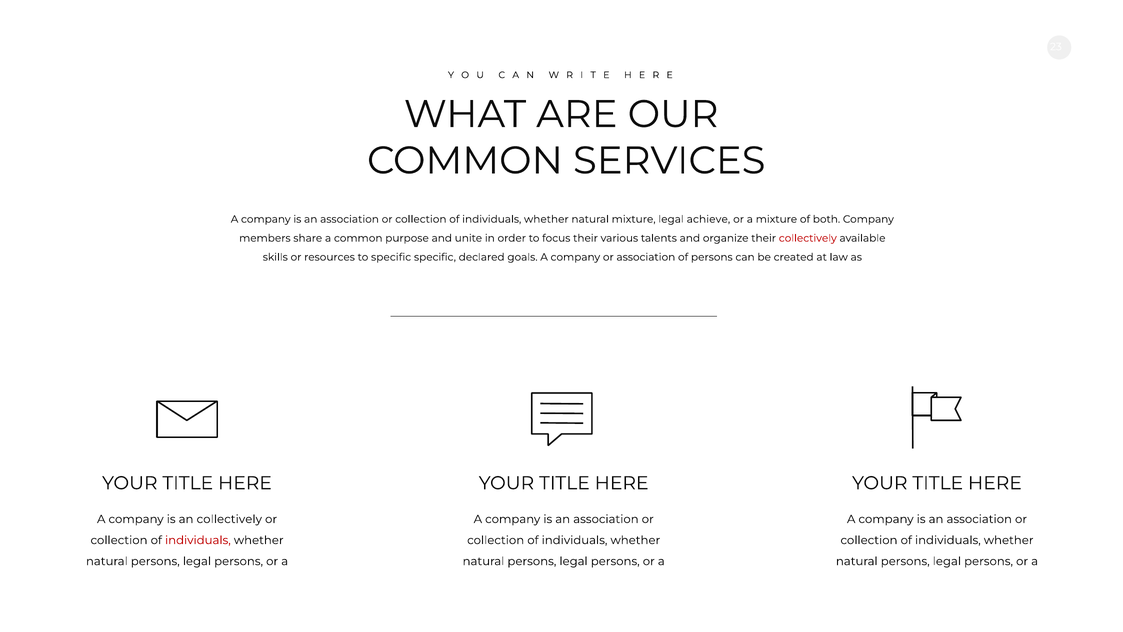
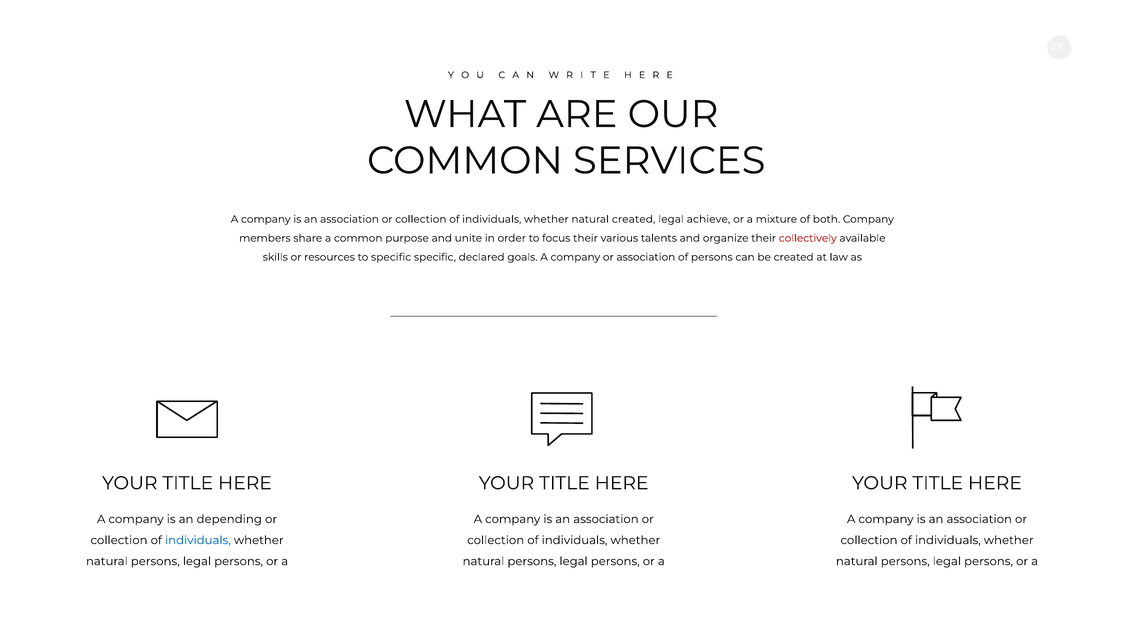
natural mixture: mixture -> created (634, 219)
an collectively: collectively -> depending (229, 519)
individuals colour: red -> blue (198, 540)
